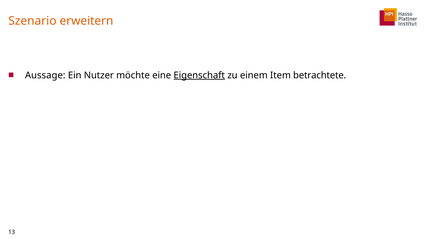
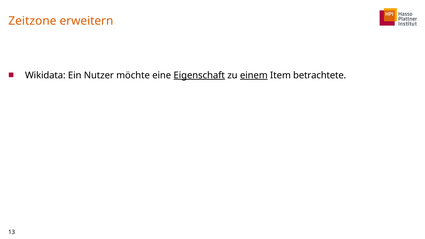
Szenario: Szenario -> Zeitzone (32, 21)
Aussage: Aussage -> Wikidata (45, 75)
einem underline: none -> present (254, 75)
